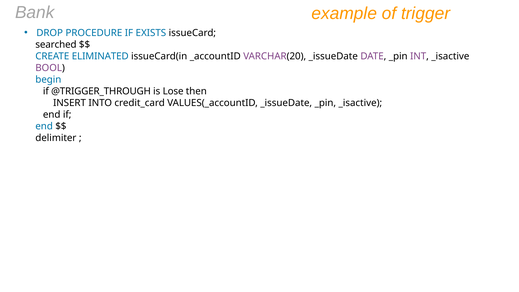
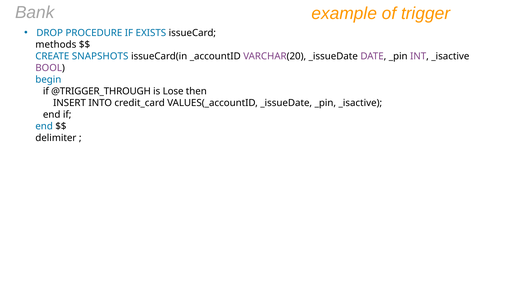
searched: searched -> methods (56, 44)
ELIMINATED: ELIMINATED -> SNAPSHOTS (100, 56)
